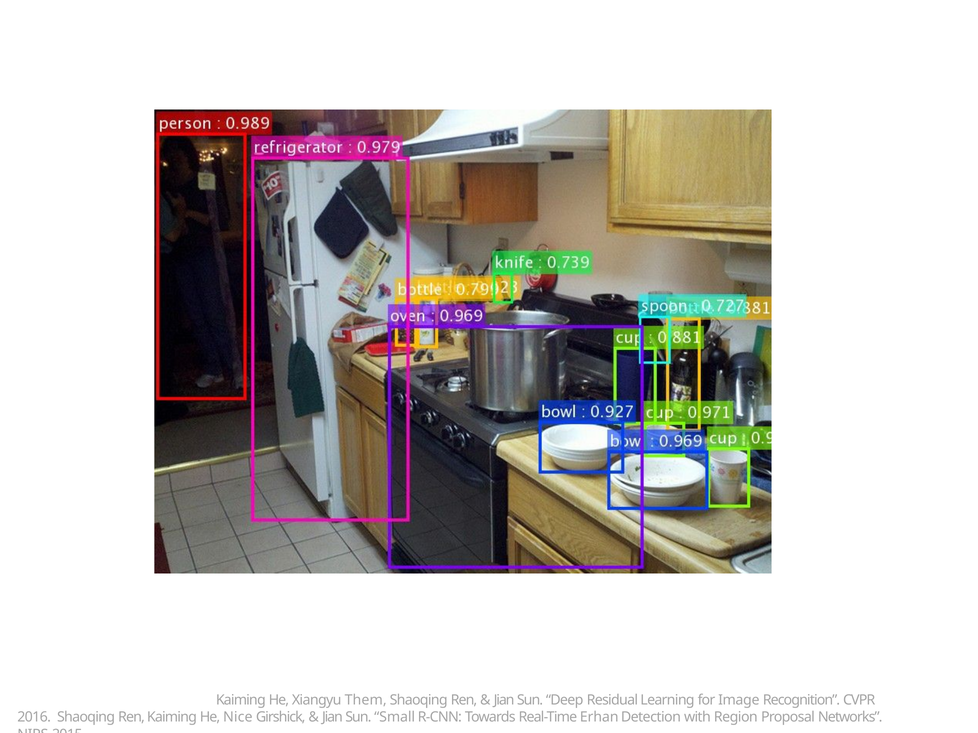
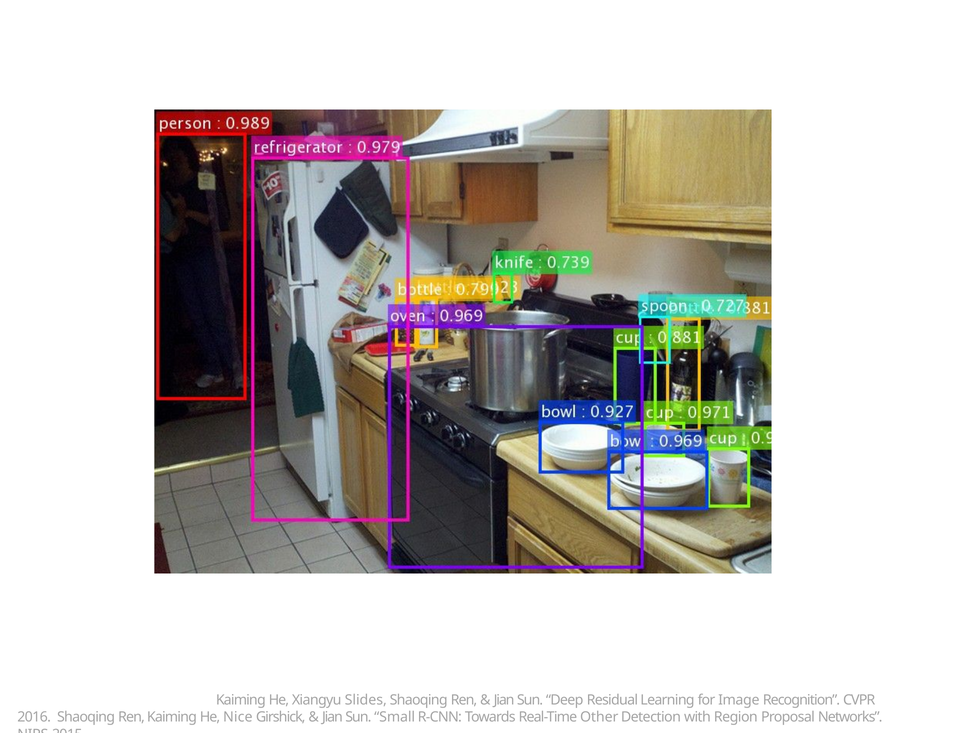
Them: Them -> Slides (366, 700)
Erhan: Erhan -> Other (599, 718)
